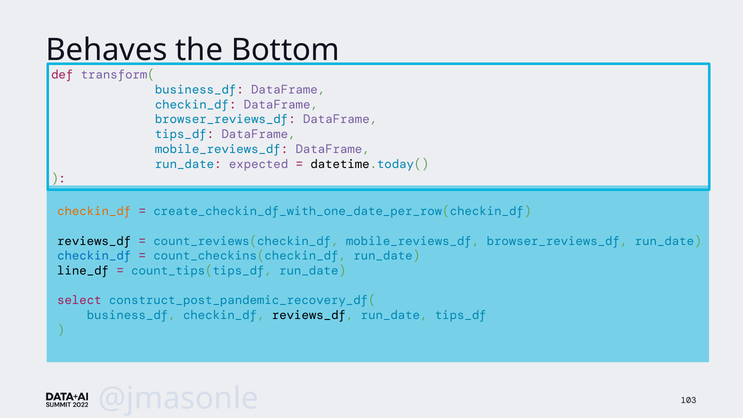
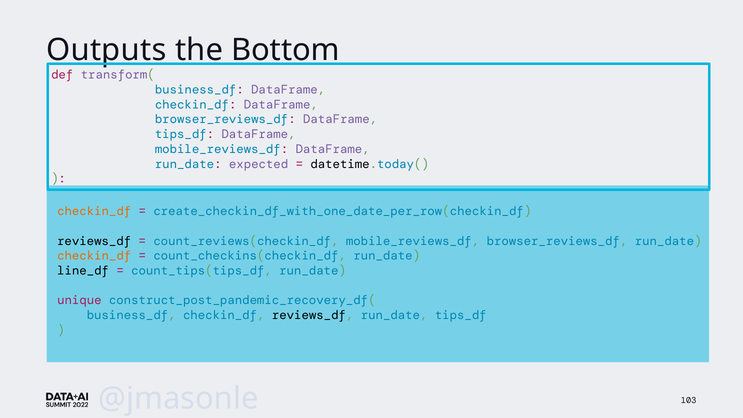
Behaves: Behaves -> Outputs (106, 50)
checkin_df colour: blue -> orange (94, 256)
select: select -> unique (79, 300)
